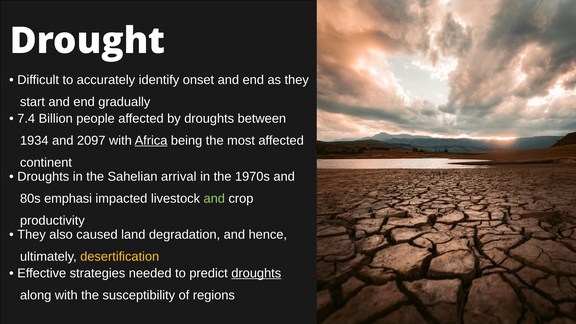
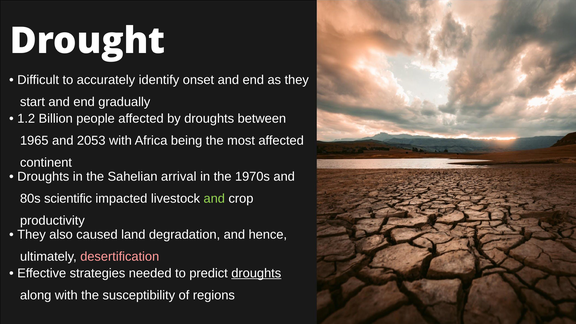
7.4: 7.4 -> 1.2 (26, 119)
1934: 1934 -> 1965 (34, 141)
2097: 2097 -> 2053 (91, 141)
Africa underline: present -> none (151, 141)
emphasi: emphasi -> scientific (68, 199)
desertification colour: yellow -> pink (120, 257)
